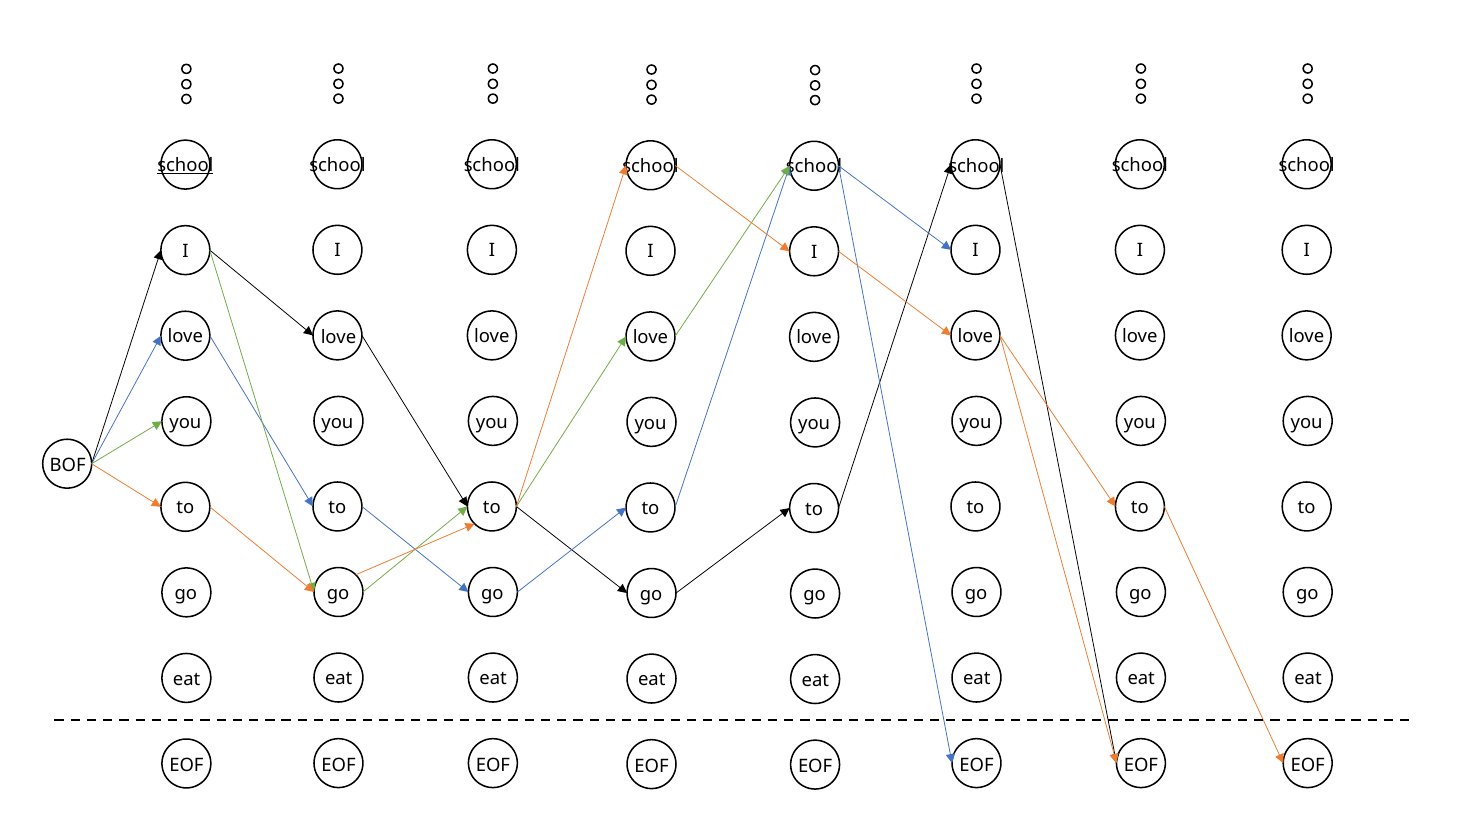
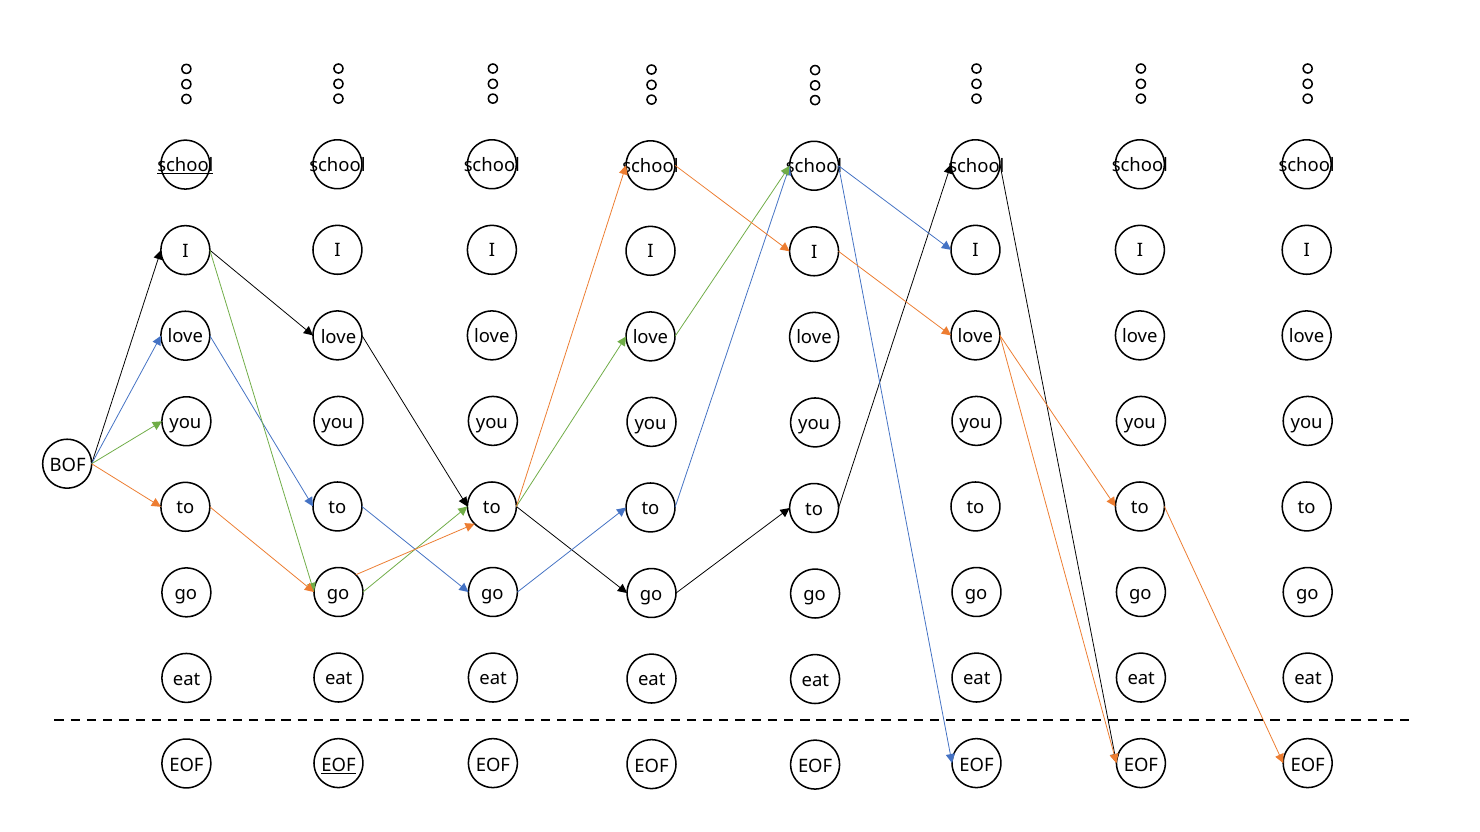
EOF underline: none -> present (339, 766)
